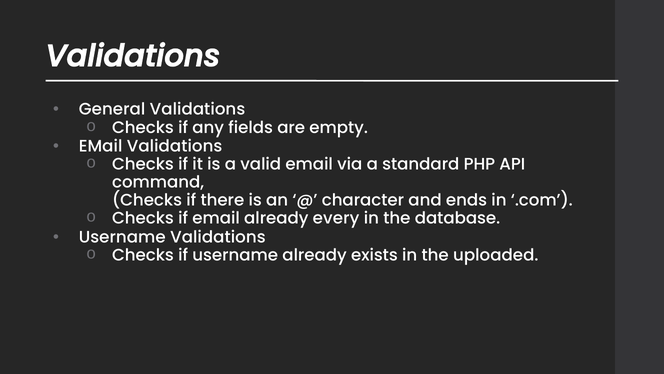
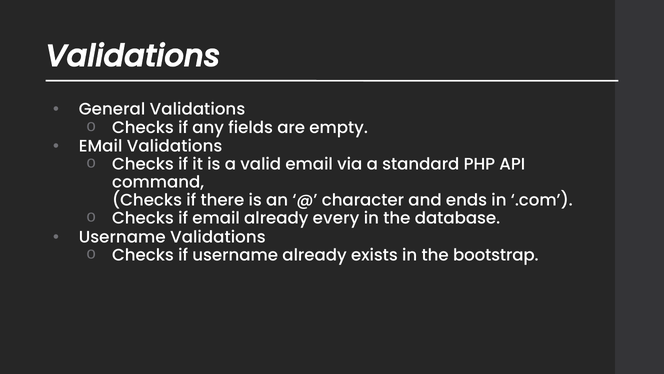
uploaded: uploaded -> bootstrap (496, 255)
